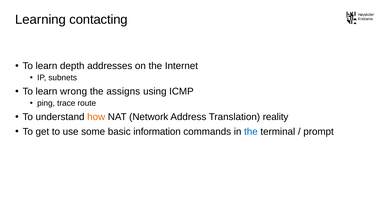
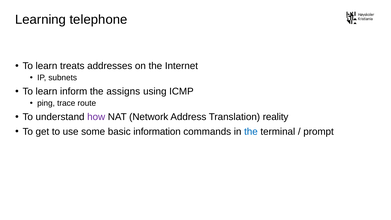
contacting: contacting -> telephone (98, 20)
depth: depth -> treats (72, 66)
wrong: wrong -> inform (74, 91)
how colour: orange -> purple (96, 117)
